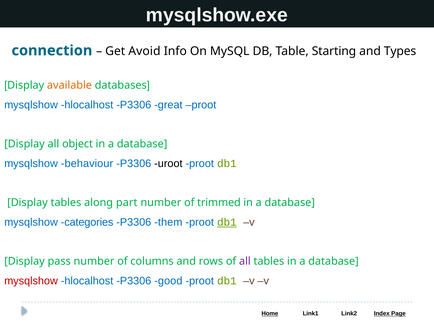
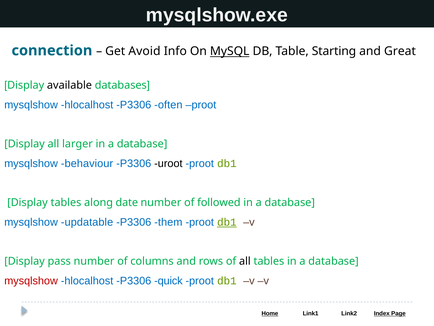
MySQL underline: none -> present (230, 51)
Types: Types -> Great (400, 51)
available colour: orange -> black (69, 85)
great: great -> often (168, 105)
object: object -> larger (77, 144)
part: part -> date (127, 202)
trimmed: trimmed -> followed (219, 202)
categories: categories -> updatable (87, 222)
all colour: purple -> black (245, 261)
good: good -> quick (168, 281)
